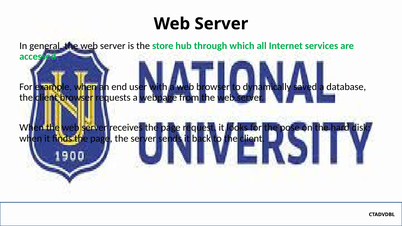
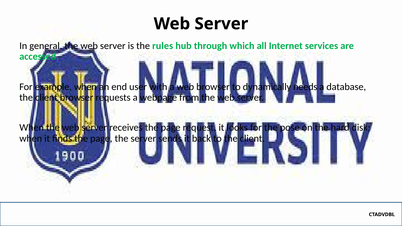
store: store -> rules (163, 46)
saved: saved -> needs (305, 87)
